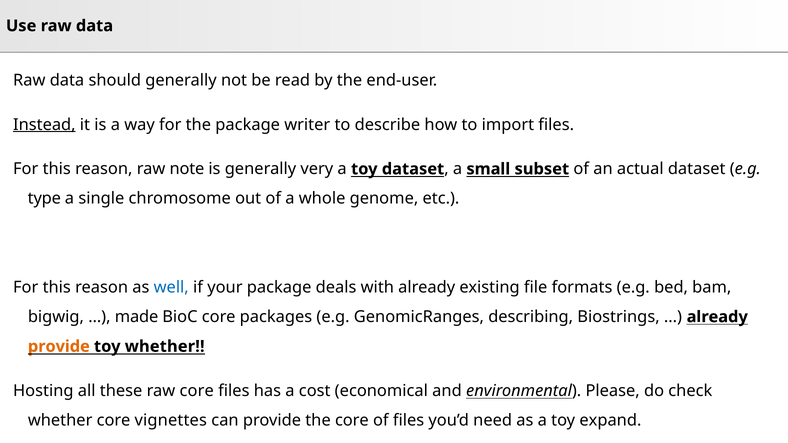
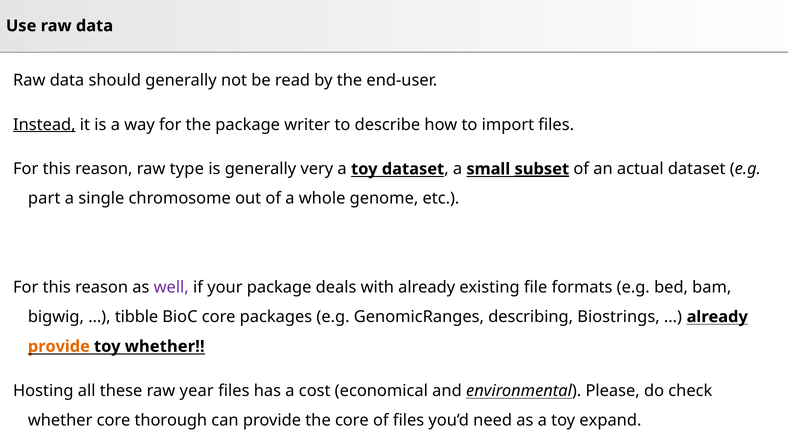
note: note -> type (187, 169)
subset underline: none -> present (542, 169)
type: type -> part (44, 199)
well colour: blue -> purple (171, 287)
made: made -> tibble (137, 317)
raw core: core -> year (197, 391)
vignettes: vignettes -> thorough (171, 421)
